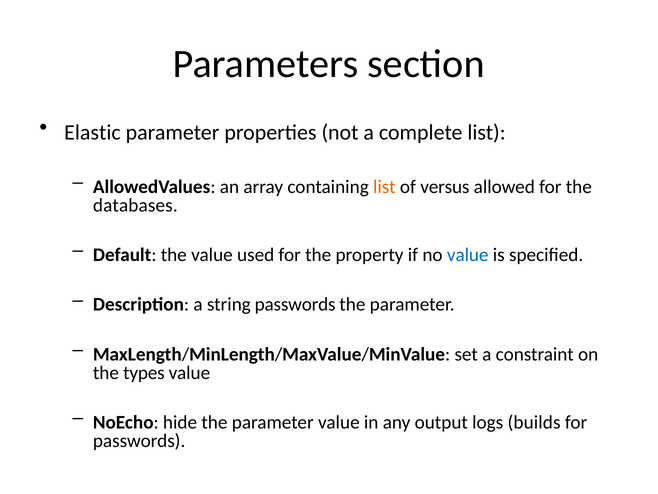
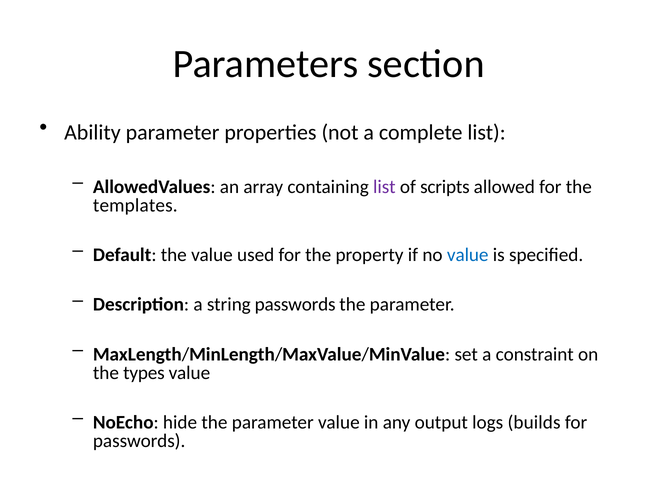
Elastic: Elastic -> Ability (92, 132)
list colour: orange -> purple (384, 187)
versus: versus -> scripts (445, 187)
databases: databases -> templates (135, 205)
